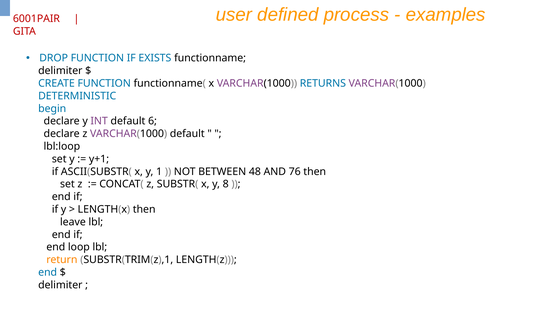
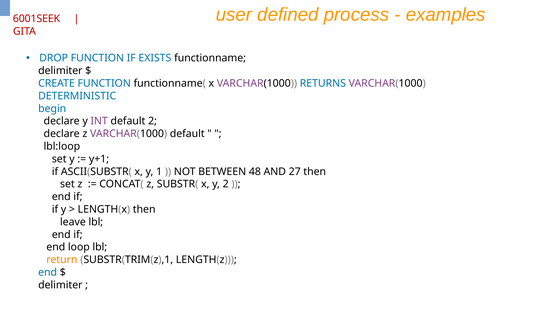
6001PAIR: 6001PAIR -> 6001SEEK (36, 19)
default 6: 6 -> 2 (153, 121)
76: 76 -> 27 (295, 172)
y 8: 8 -> 2 (226, 184)
